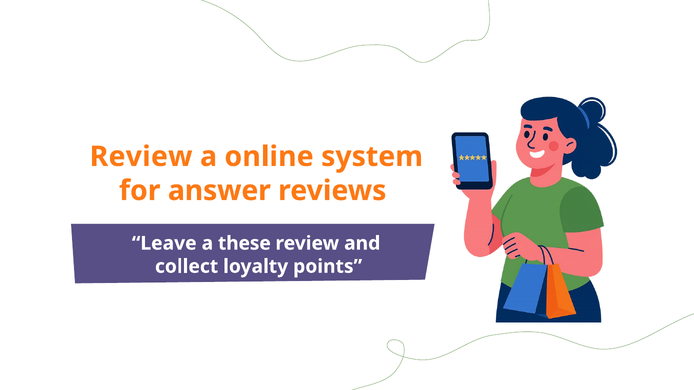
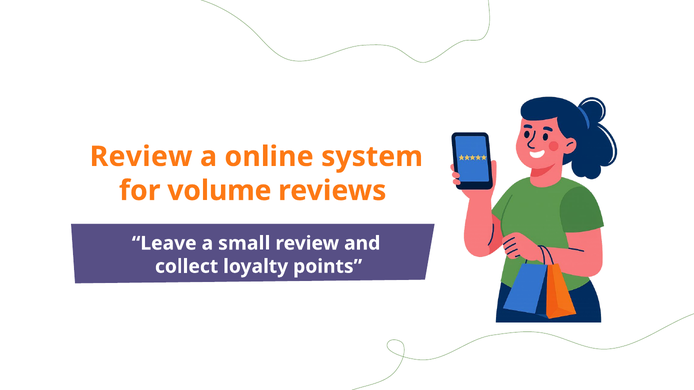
answer: answer -> volume (219, 191)
these: these -> small (244, 244)
